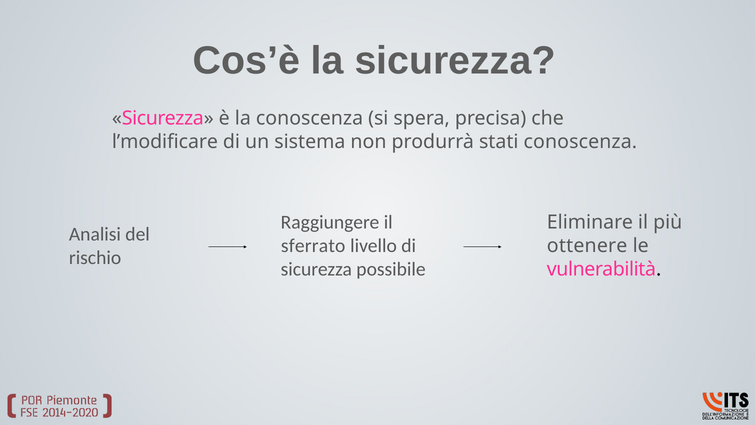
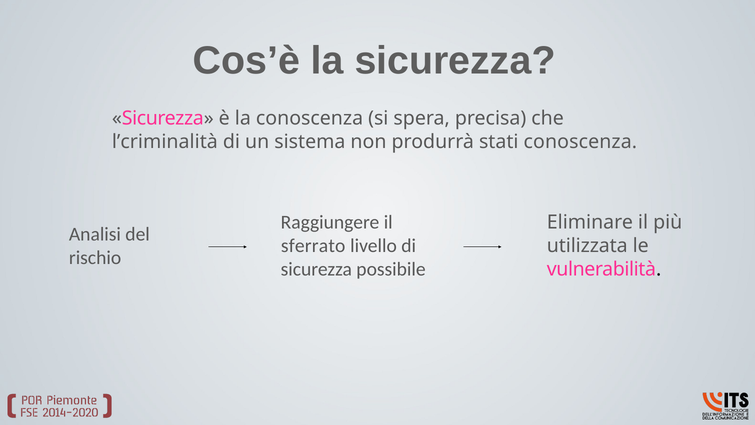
l’modificare: l’modificare -> l’criminalità (165, 141)
ottenere: ottenere -> utilizzata (587, 246)
